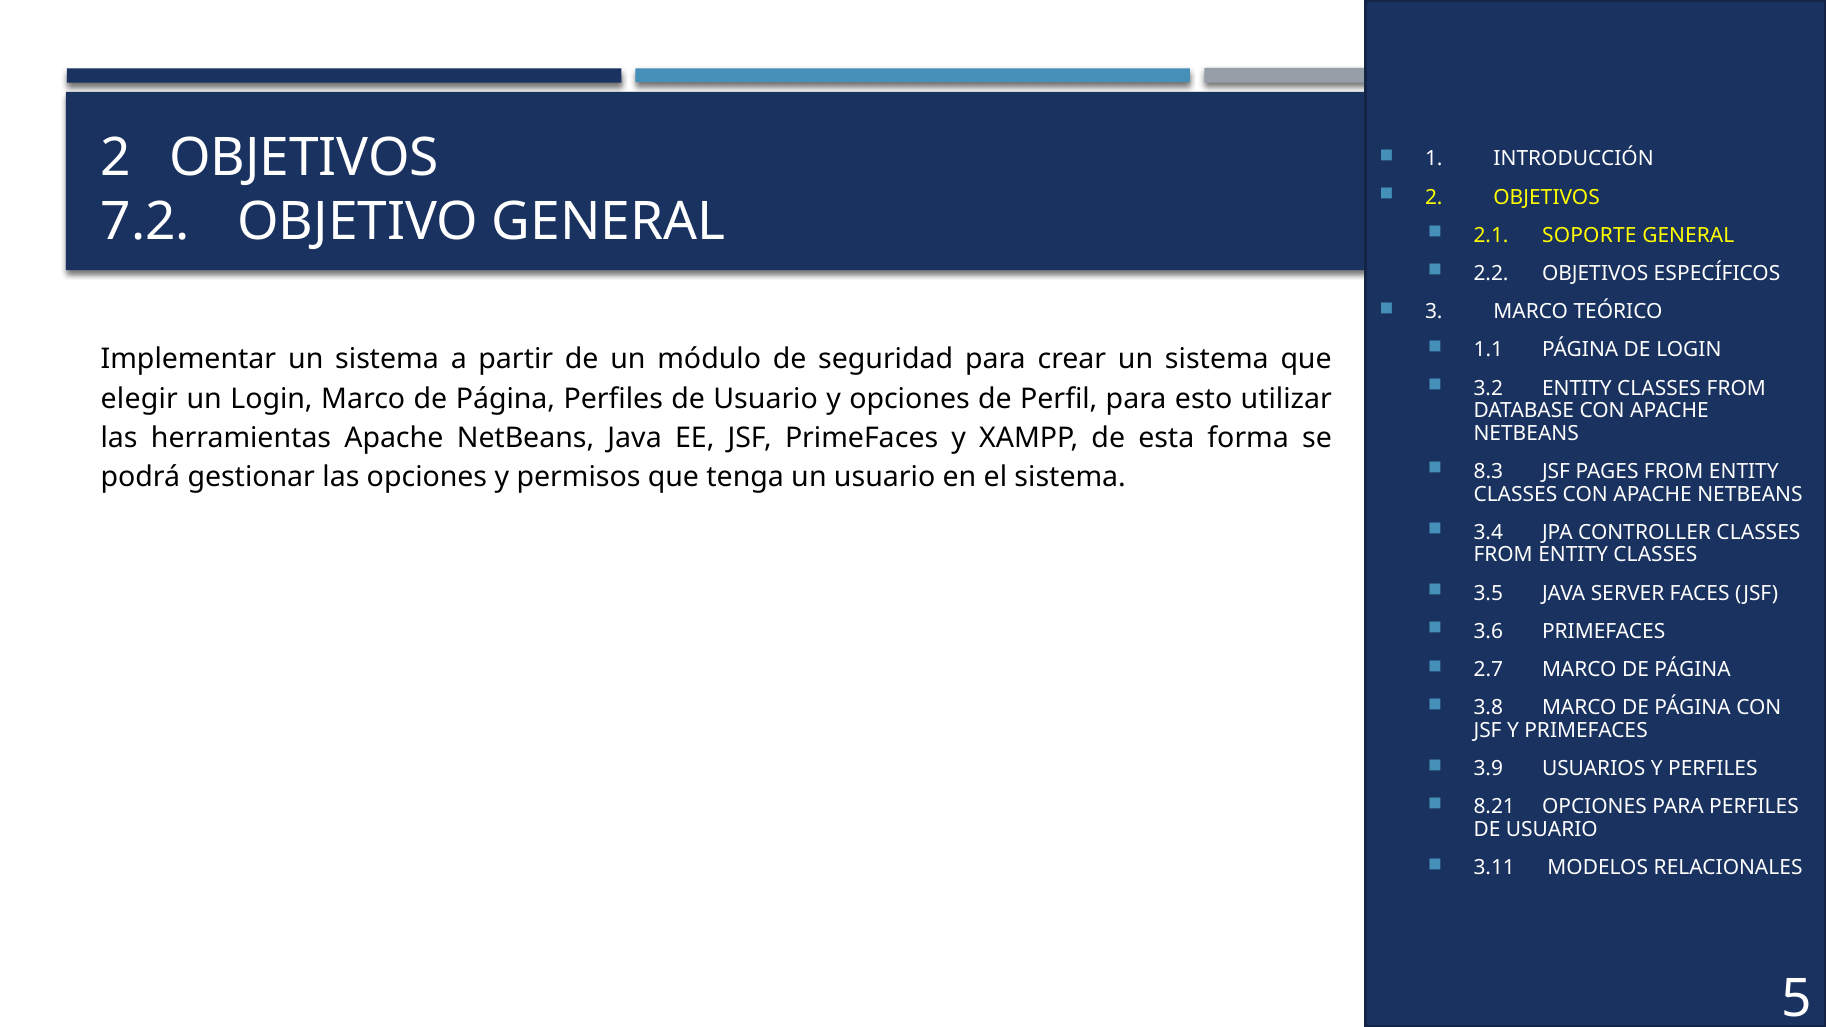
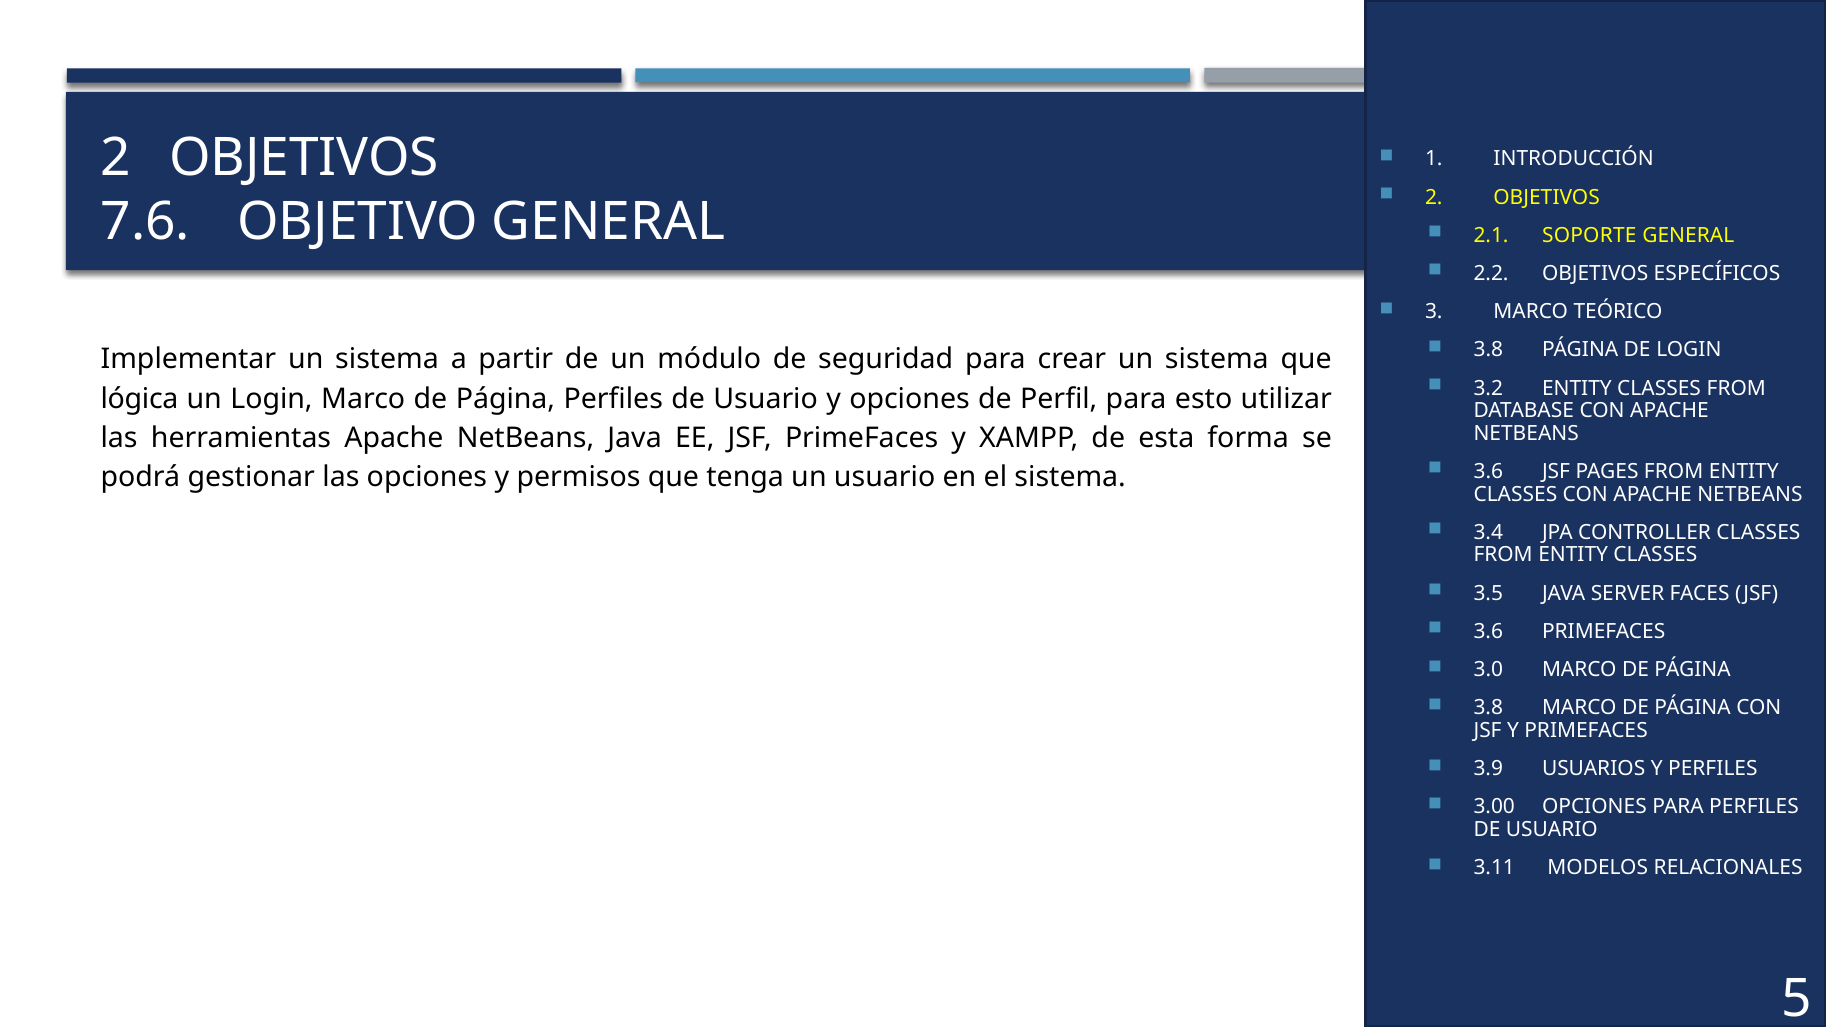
7.2: 7.2 -> 7.6 (145, 222)
1.1: 1.1 -> 3.8 (1488, 350)
elegir: elegir -> lógica (140, 399)
8.3: 8.3 -> 3.6 (1488, 472)
2.7: 2.7 -> 3.0 (1488, 670)
8.21: 8.21 -> 3.00 (1494, 807)
